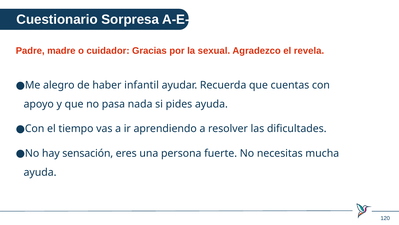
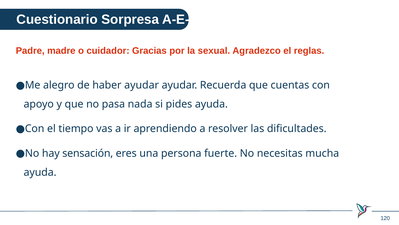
revela: revela -> reglas (309, 51)
haber infantil: infantil -> ayudar (142, 85)
